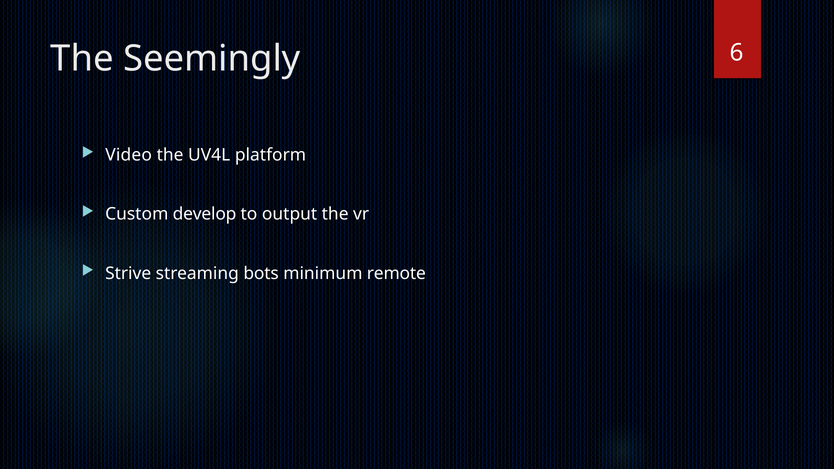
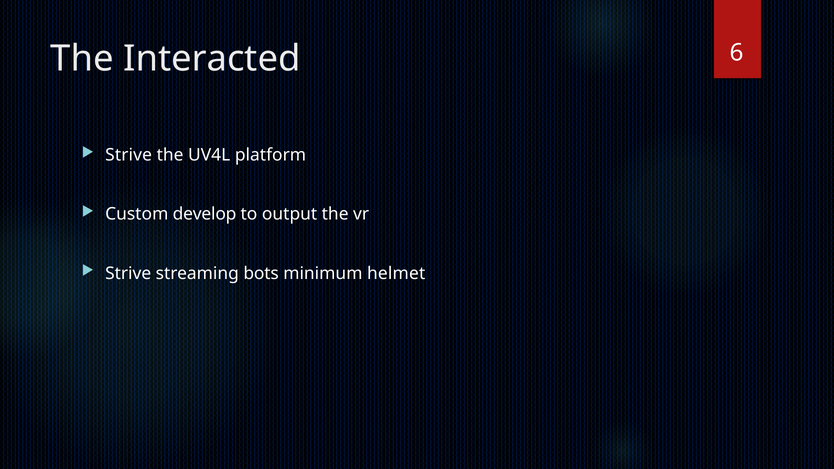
Seemingly: Seemingly -> Interacted (212, 59)
Video: Video -> Strive (129, 155)
remote: remote -> helmet (396, 273)
